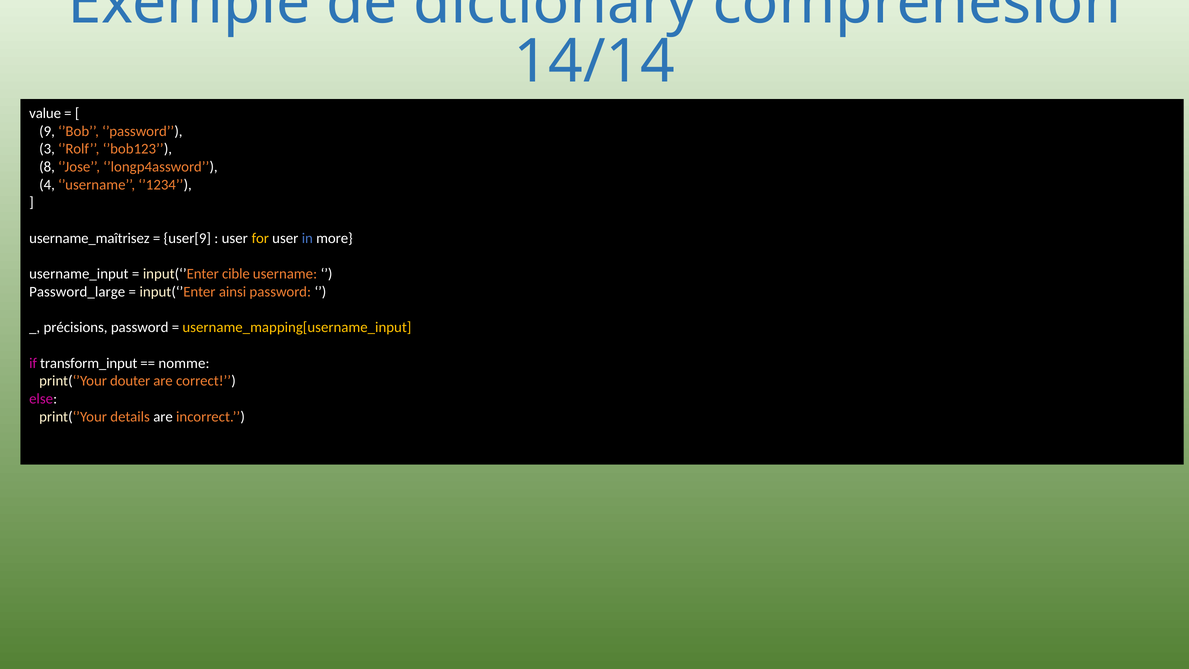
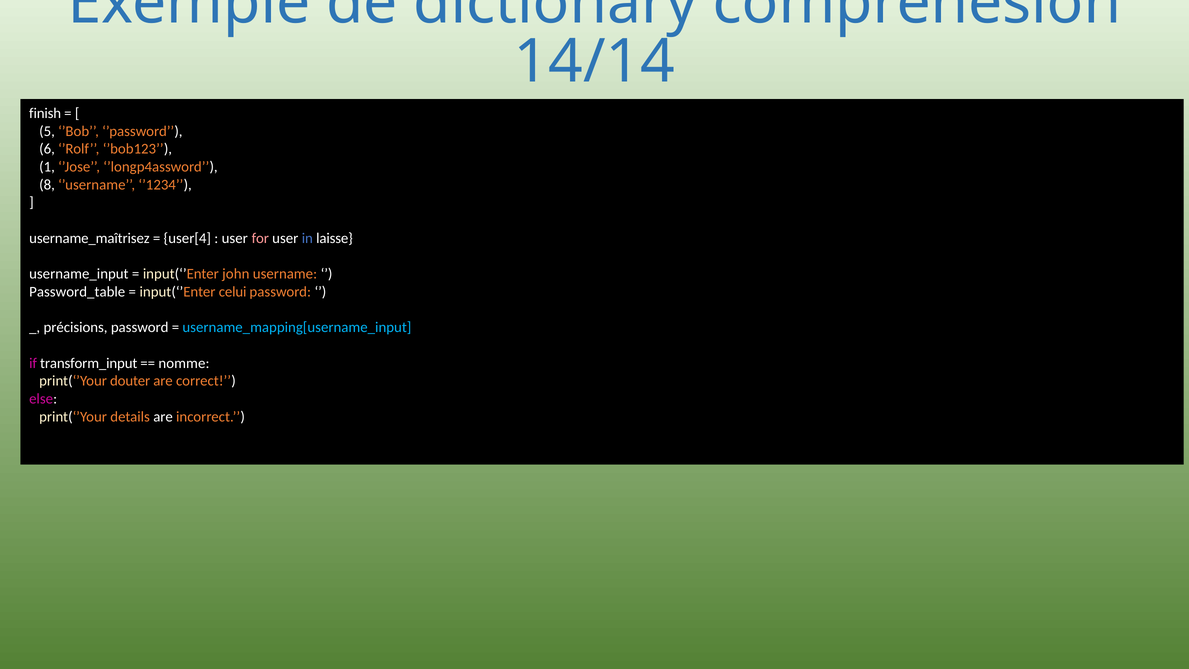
value: value -> finish (45, 113)
9: 9 -> 5 (47, 131)
3: 3 -> 6 (47, 149)
8: 8 -> 1 (47, 167)
4: 4 -> 8 (47, 185)
user[9: user[9 -> user[4 (187, 238)
for colour: yellow -> pink (260, 238)
more: more -> laisse (335, 238)
cible: cible -> john (236, 274)
Password_large: Password_large -> Password_table (77, 292)
ainsi: ainsi -> celui (233, 292)
username_mapping[username_input colour: yellow -> light blue (297, 327)
